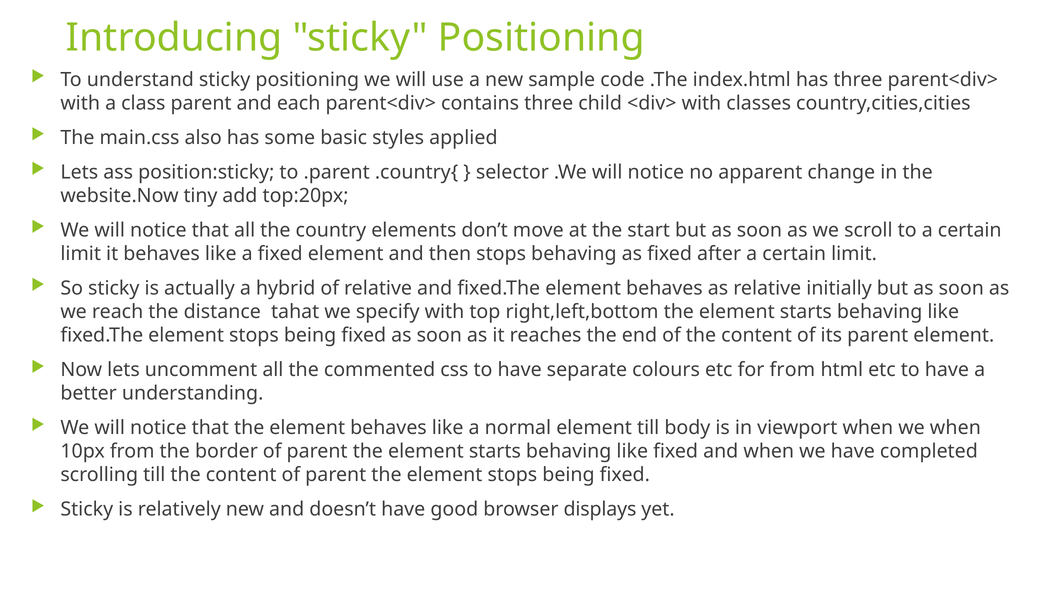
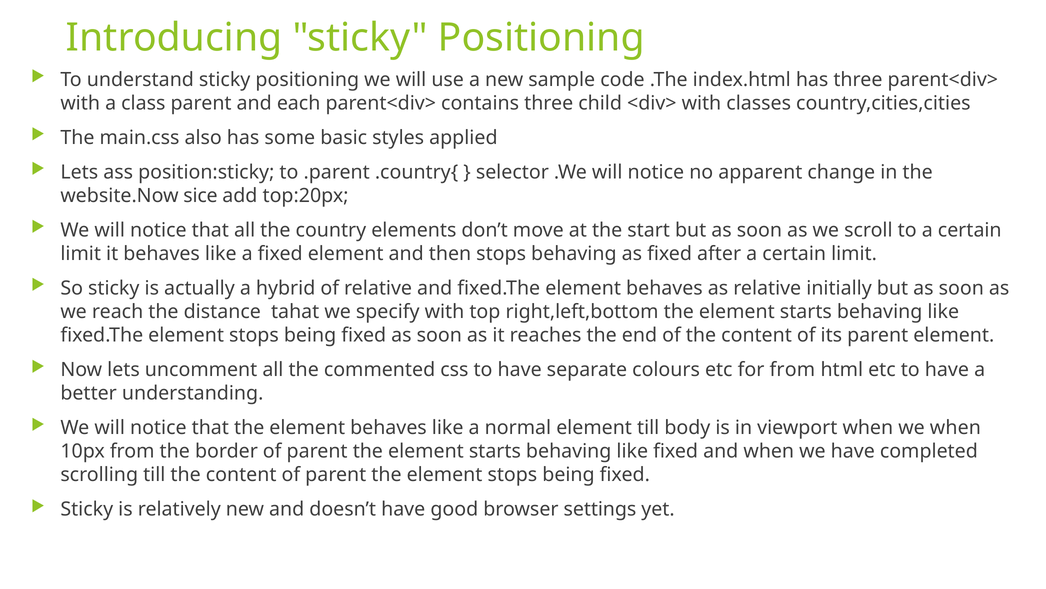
tiny: tiny -> sice (200, 195)
displays: displays -> settings (600, 509)
